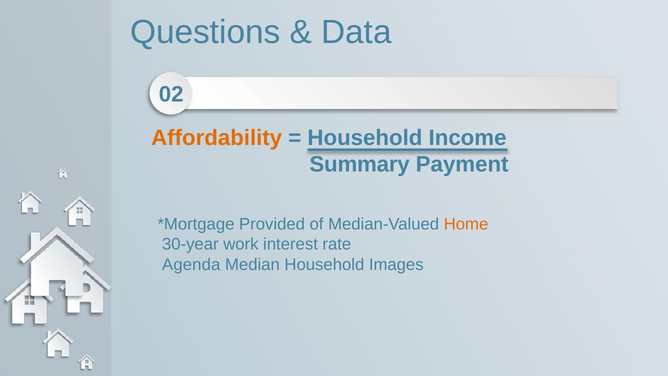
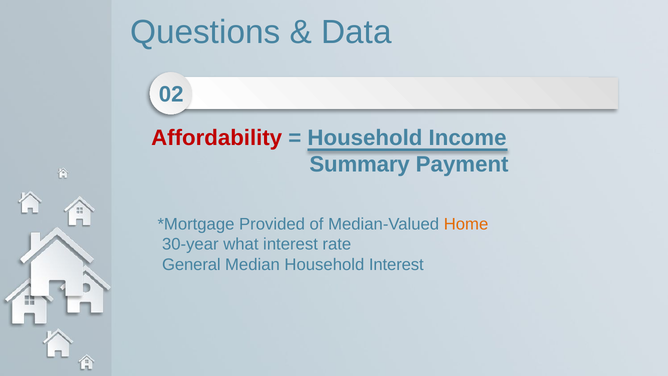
Affordability colour: orange -> red (217, 138)
work: work -> what (241, 244)
Agenda: Agenda -> General (191, 264)
Household Images: Images -> Interest (396, 264)
